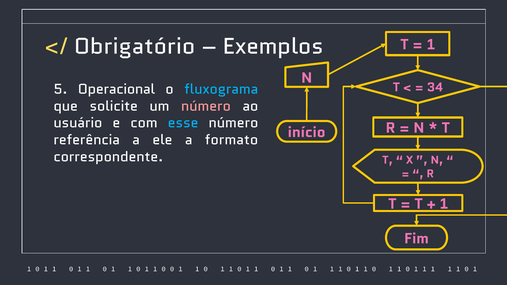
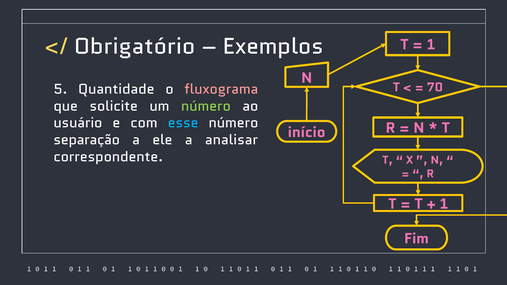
34: 34 -> 70 (435, 87)
Operacional: Operacional -> Quantidade (116, 89)
fluxograma colour: light blue -> pink (221, 89)
número colour: pink -> light green (206, 106)
referência: referência -> separação (87, 140)
formato: formato -> analisar (232, 140)
